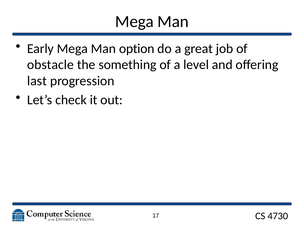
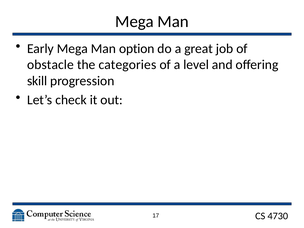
something: something -> categories (127, 65)
last: last -> skill (37, 81)
